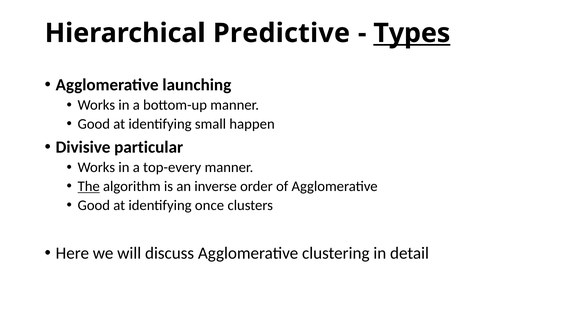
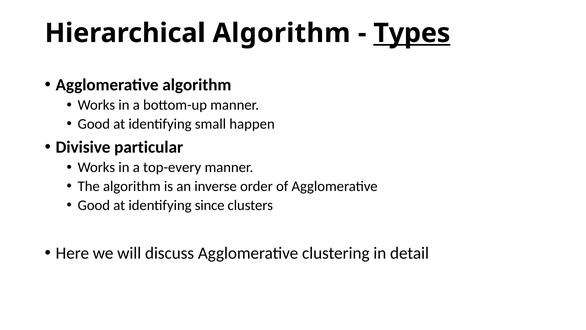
Hierarchical Predictive: Predictive -> Algorithm (282, 33)
Agglomerative launching: launching -> algorithm (197, 85)
The underline: present -> none (89, 186)
once: once -> since (210, 205)
